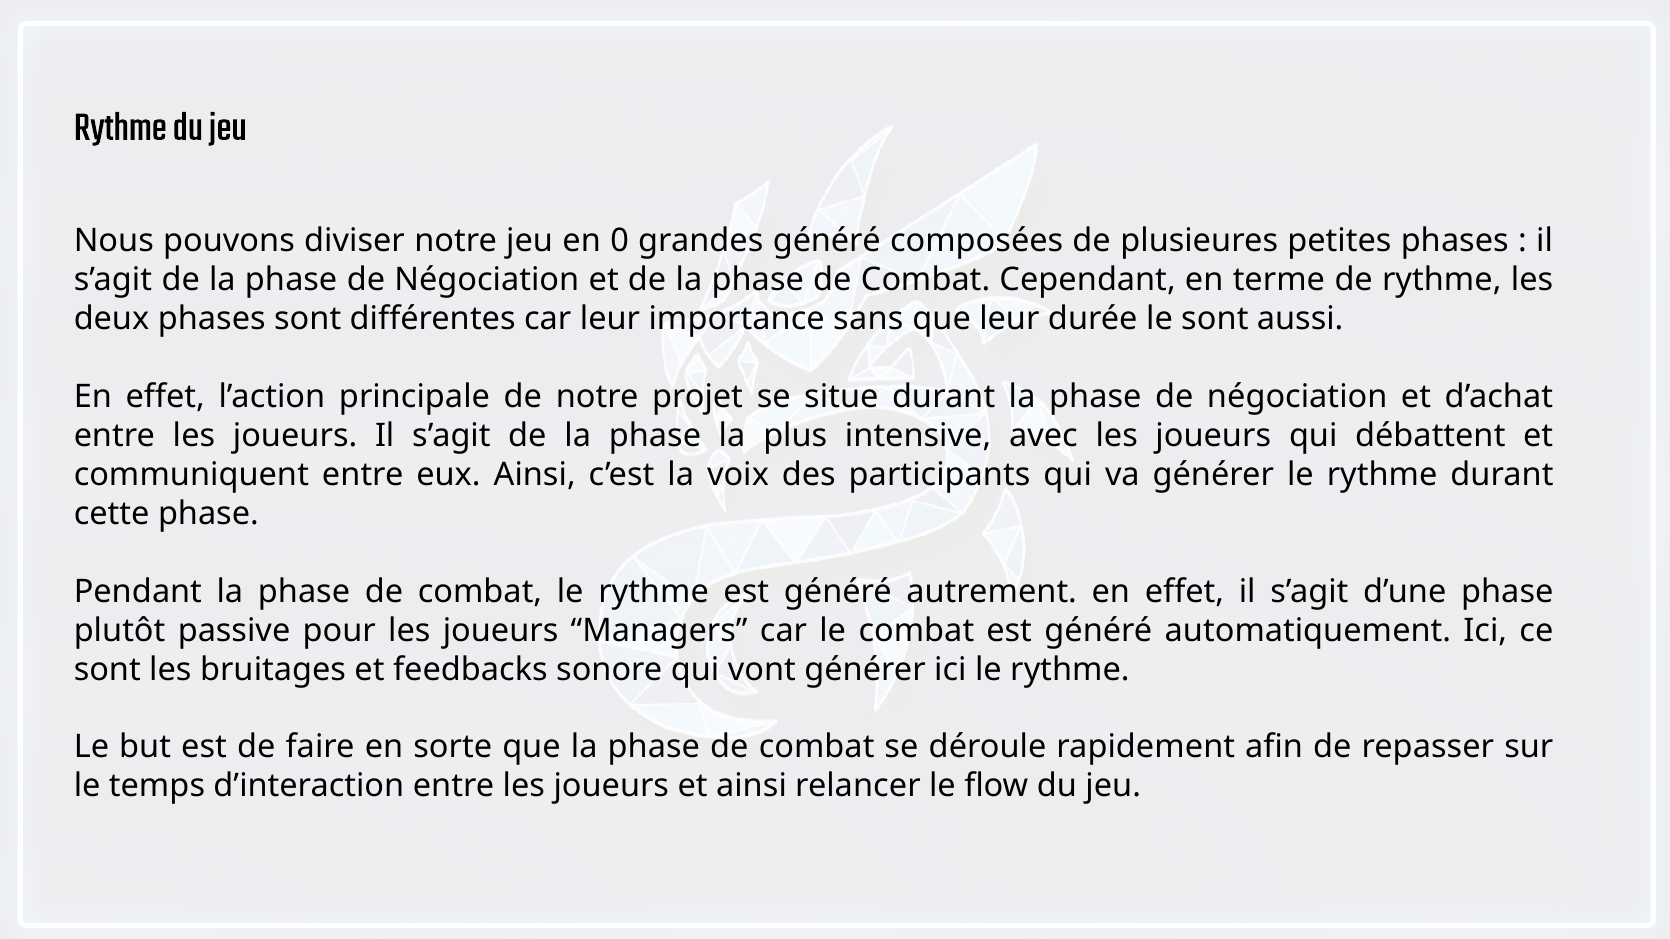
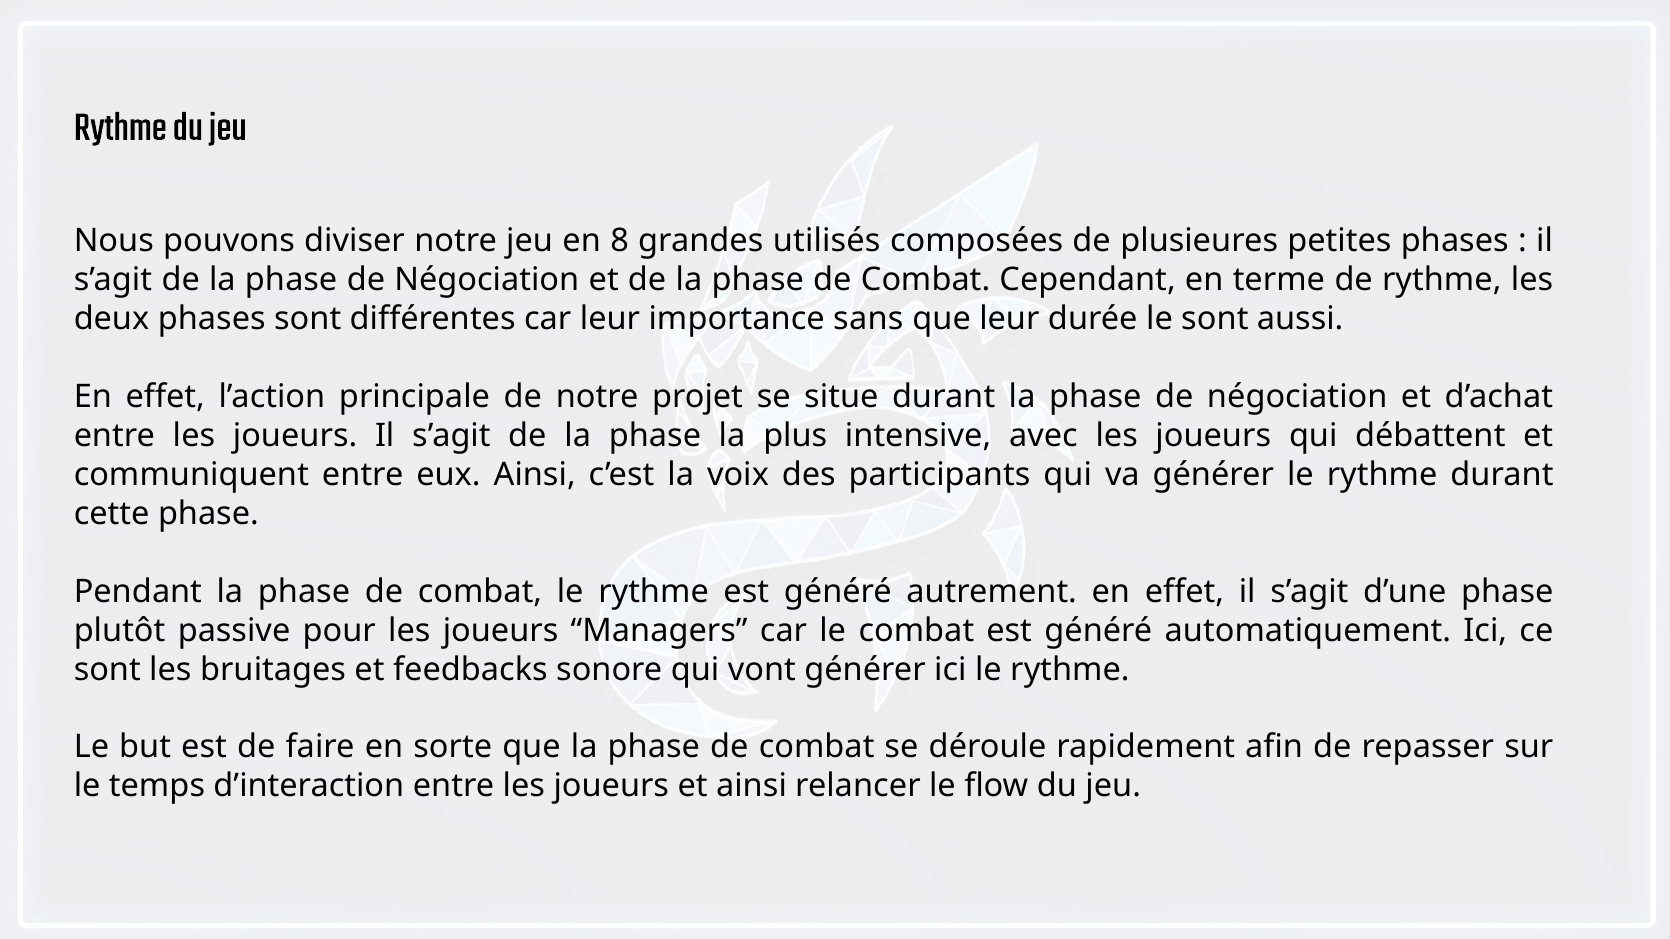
0: 0 -> 8 (620, 241)
grandes généré: généré -> utilisés (827, 241)
